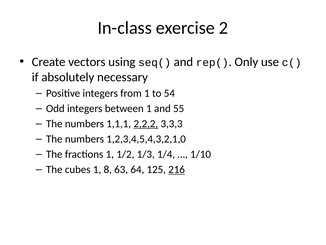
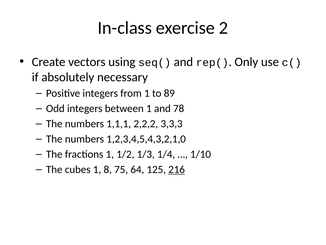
54: 54 -> 89 (169, 93)
55: 55 -> 78 (179, 108)
2,2,2 underline: present -> none (146, 124)
63: 63 -> 75 (121, 169)
